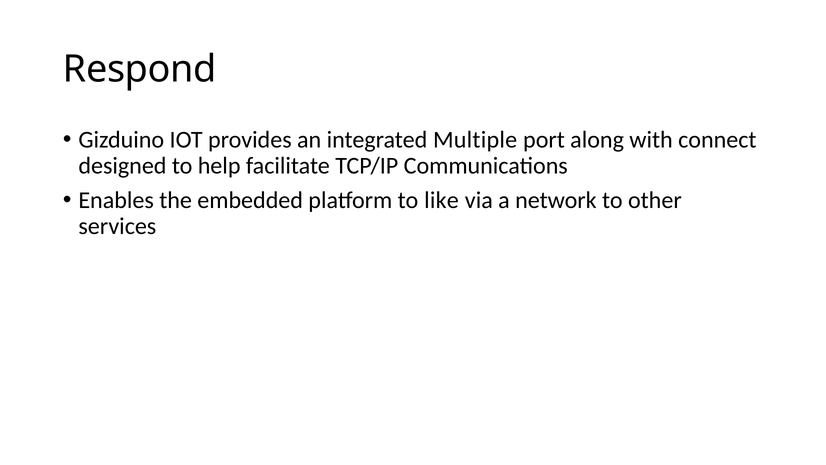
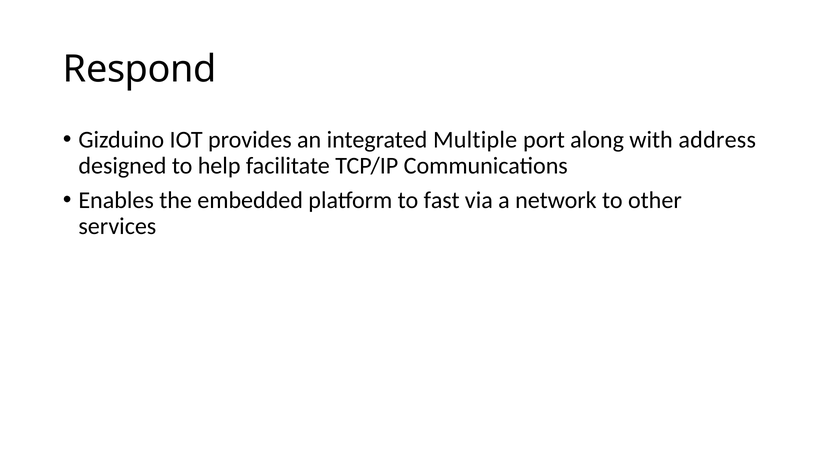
connect: connect -> address (717, 140)
like: like -> fast (442, 200)
